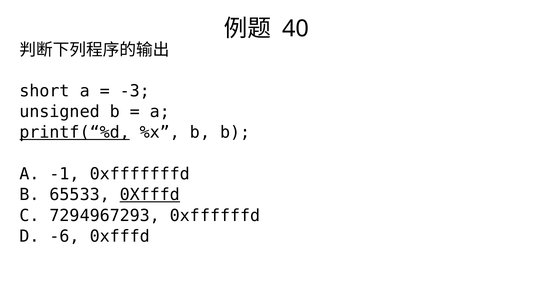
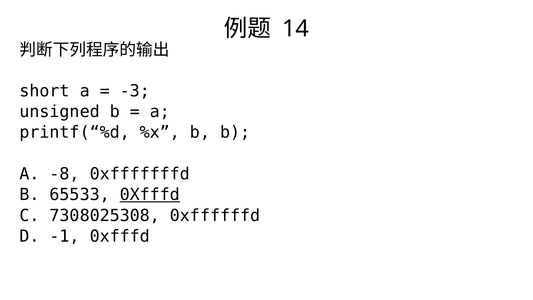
40: 40 -> 14 (296, 29)
printf(“%d underline: present -> none (75, 132)
-1: -1 -> -8 (65, 174)
7294967293: 7294967293 -> 7308025308 (105, 215)
-6: -6 -> -1 (65, 236)
